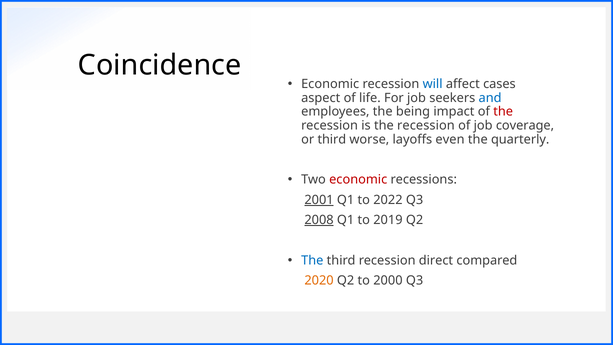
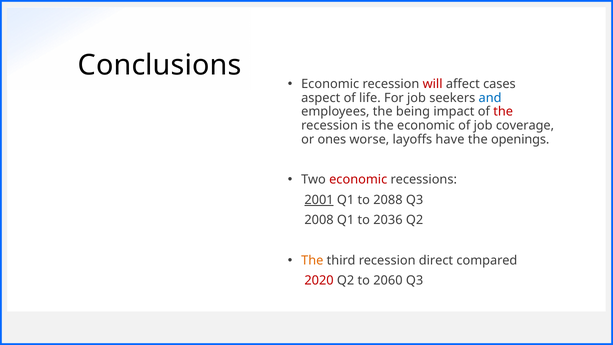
Coincidence: Coincidence -> Conclusions (160, 65)
will colour: blue -> red (433, 84)
is the recession: recession -> economic (426, 125)
or third: third -> ones (332, 139)
even: even -> have (450, 139)
quarterly: quarterly -> openings (520, 139)
2022: 2022 -> 2088 (388, 200)
2008 underline: present -> none (319, 220)
2019: 2019 -> 2036 (388, 220)
The colour: blue -> orange (312, 260)
2020 colour: orange -> red (319, 281)
2000: 2000 -> 2060 (388, 281)
